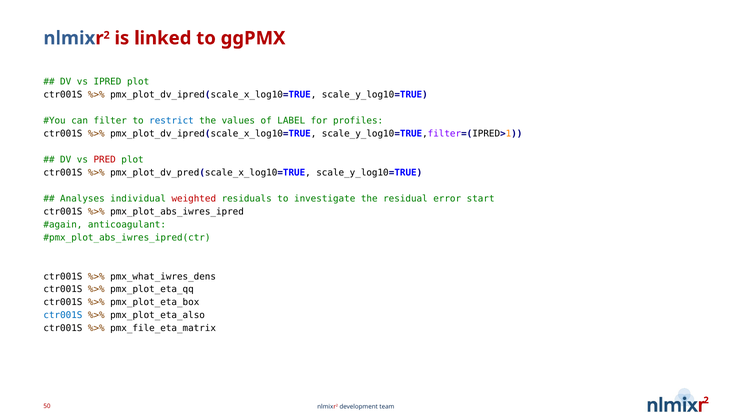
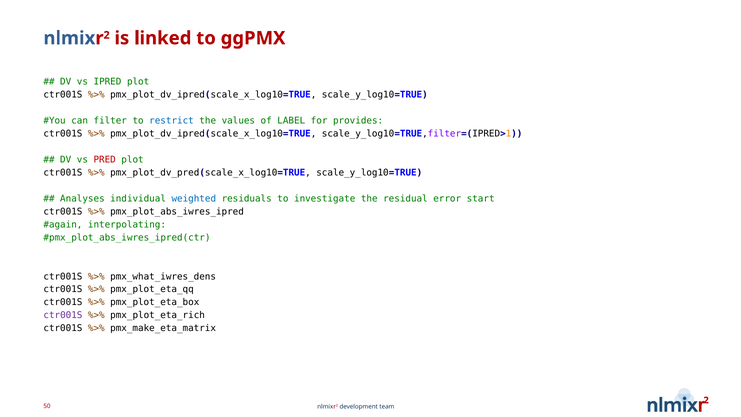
profiles: profiles -> provides (358, 121)
weighted colour: red -> blue (194, 198)
anticoagulant: anticoagulant -> interpolating (127, 224)
ctr001S colour: blue -> purple (63, 315)
pmx_plot_eta_also: pmx_plot_eta_also -> pmx_plot_eta_rich (158, 315)
pmx_file_eta_matrix: pmx_file_eta_matrix -> pmx_make_eta_matrix (163, 328)
